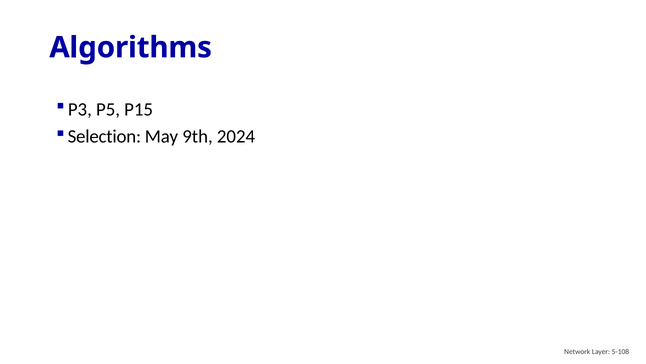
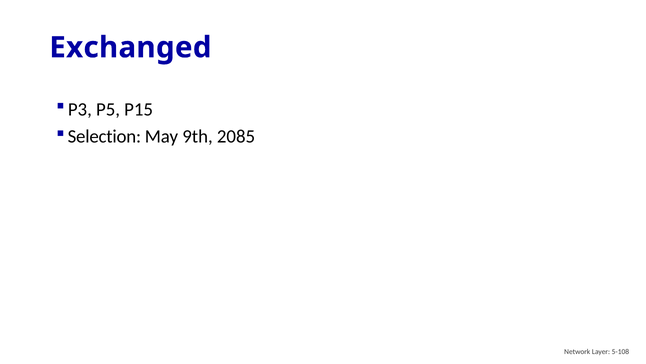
Algorithms: Algorithms -> Exchanged (130, 47)
2024: 2024 -> 2085 (236, 136)
